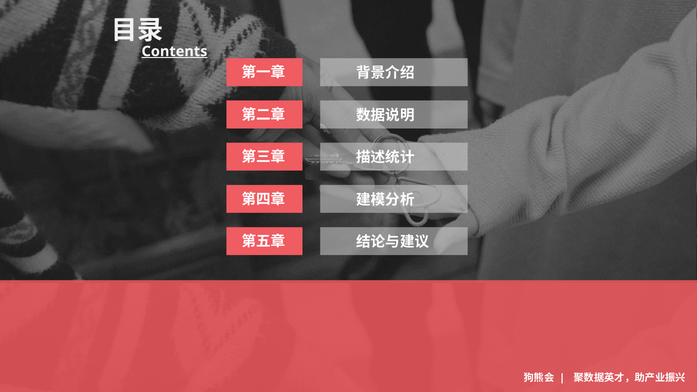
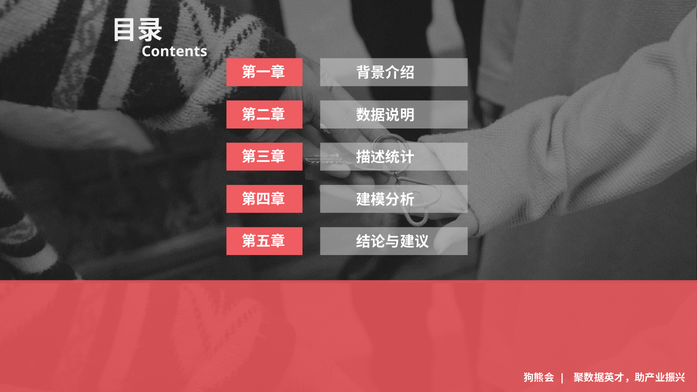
Contents underline: present -> none (174, 51)
